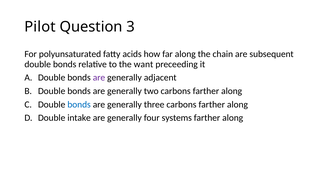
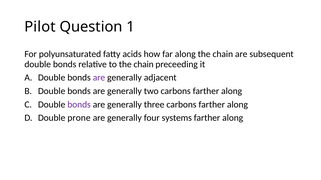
3: 3 -> 1 (131, 27)
to the want: want -> chain (144, 64)
bonds colour: blue -> purple (79, 105)
intake: intake -> prone (79, 118)
